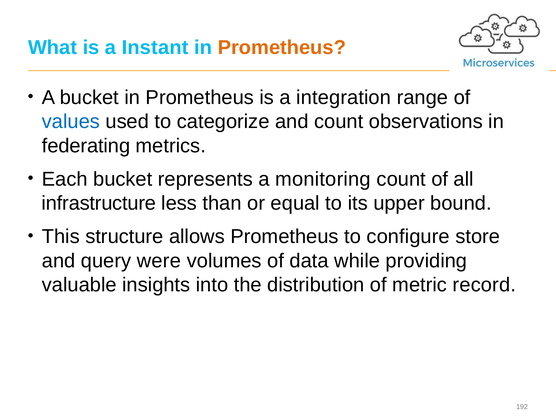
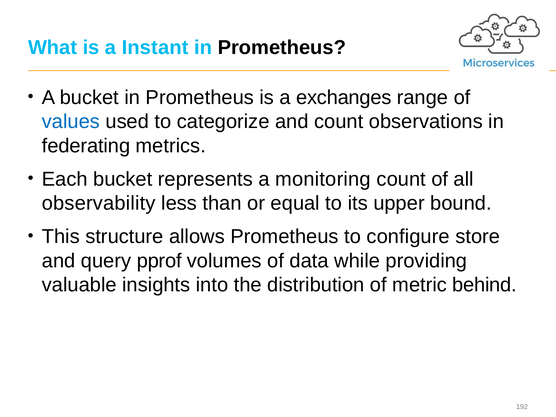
Prometheus colour: orange -> black (282, 47)
integration: integration -> exchanges (344, 97)
infrastructure: infrastructure -> observability (99, 203)
were: were -> pprof (159, 261)
record: record -> behind (484, 285)
